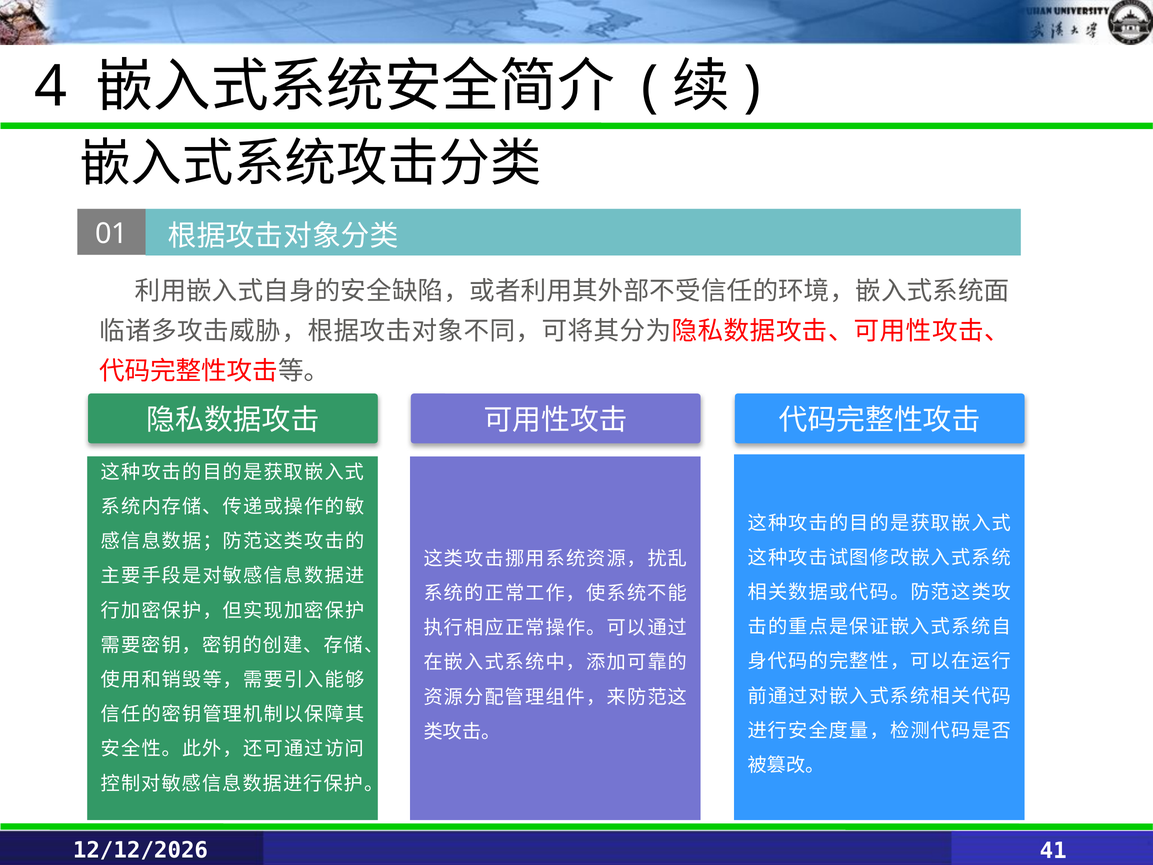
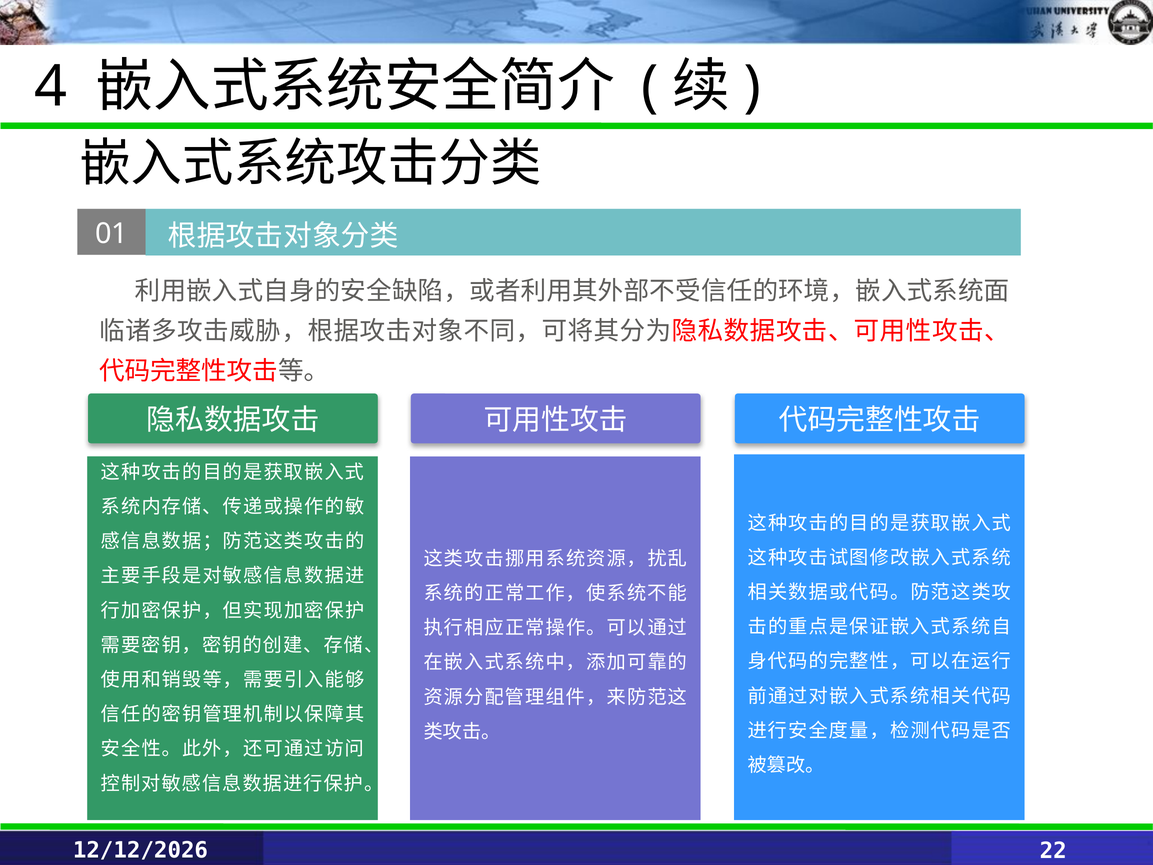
41: 41 -> 22 (1053, 851)
